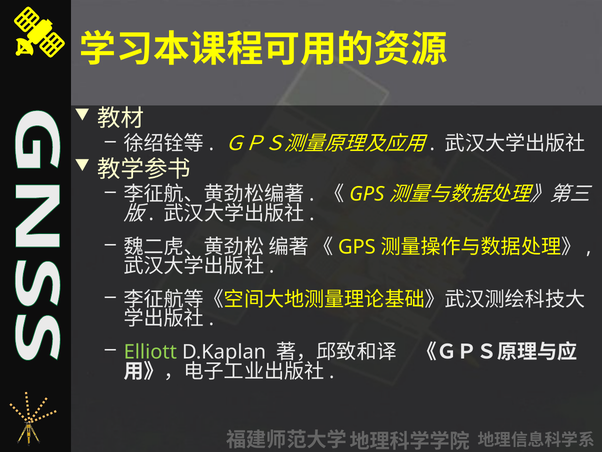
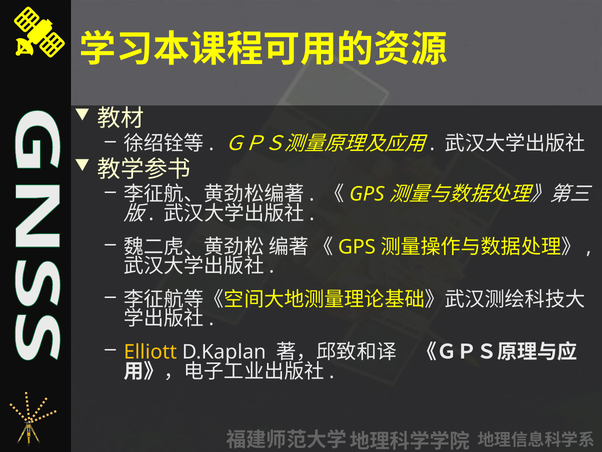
Elliott colour: light green -> yellow (150, 352)
